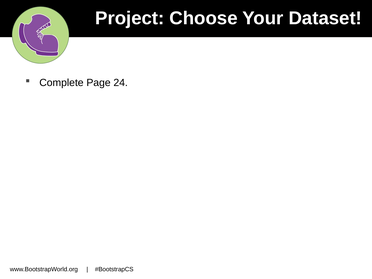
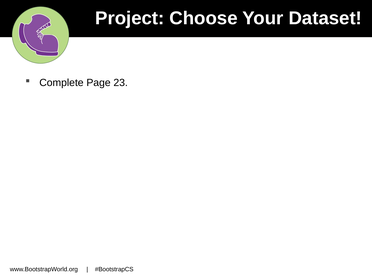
24: 24 -> 23 (121, 83)
